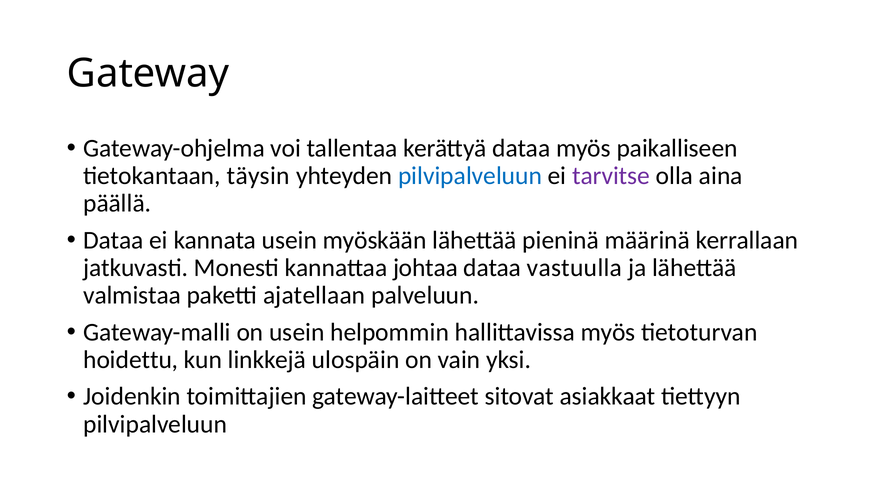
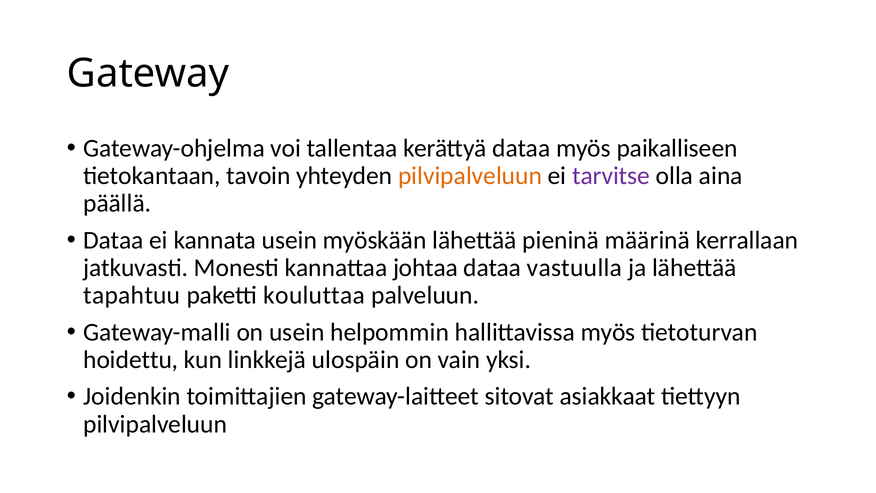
täysin: täysin -> tavoin (258, 176)
pilvipalveluun colour: blue -> orange (470, 176)
valmistaa: valmistaa -> tapahtuu (132, 295)
ajatellaan: ajatellaan -> kouluttaa (314, 295)
